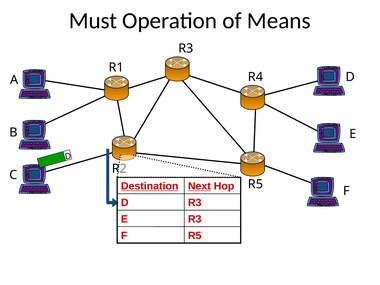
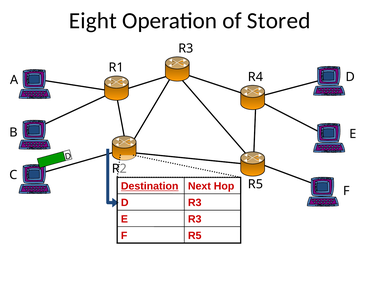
Must: Must -> Eight (93, 21)
Means: Means -> Stored (279, 21)
Next underline: present -> none (199, 186)
